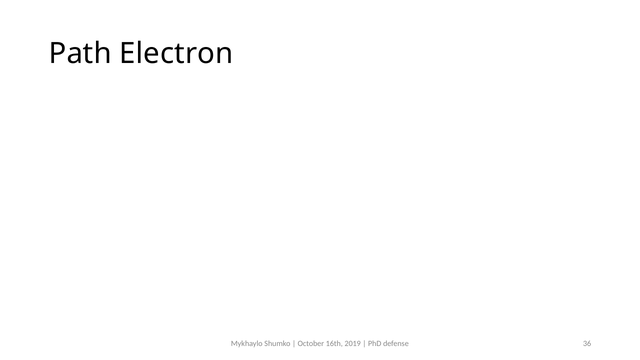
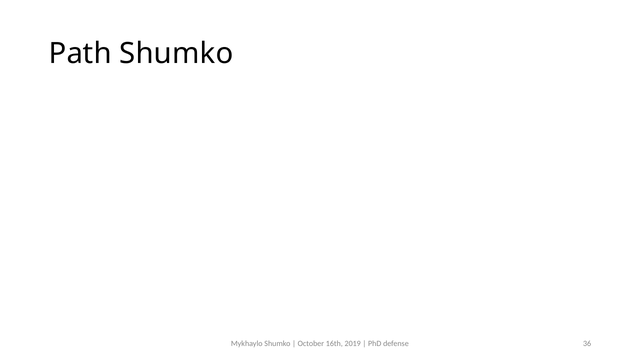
Path Electron: Electron -> Shumko (176, 54)
